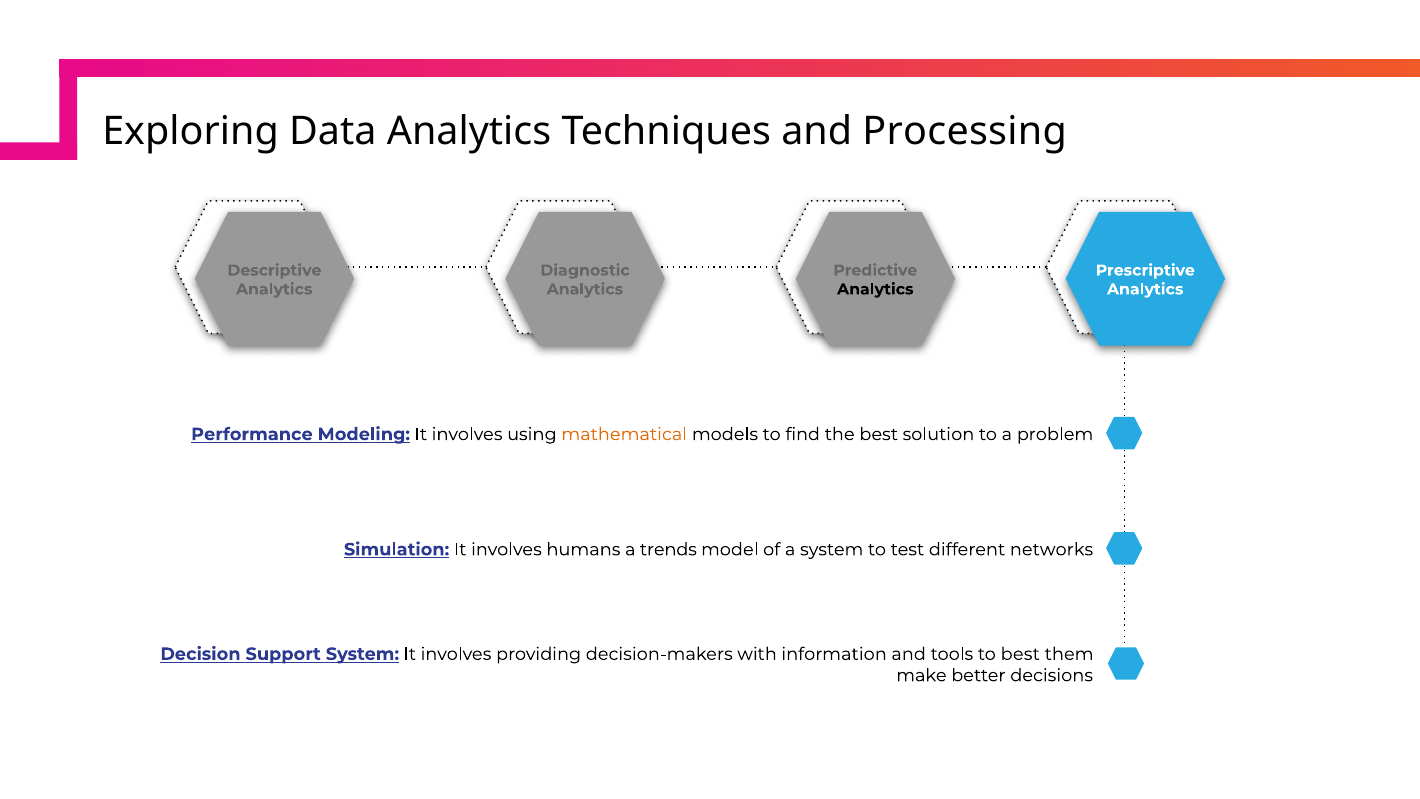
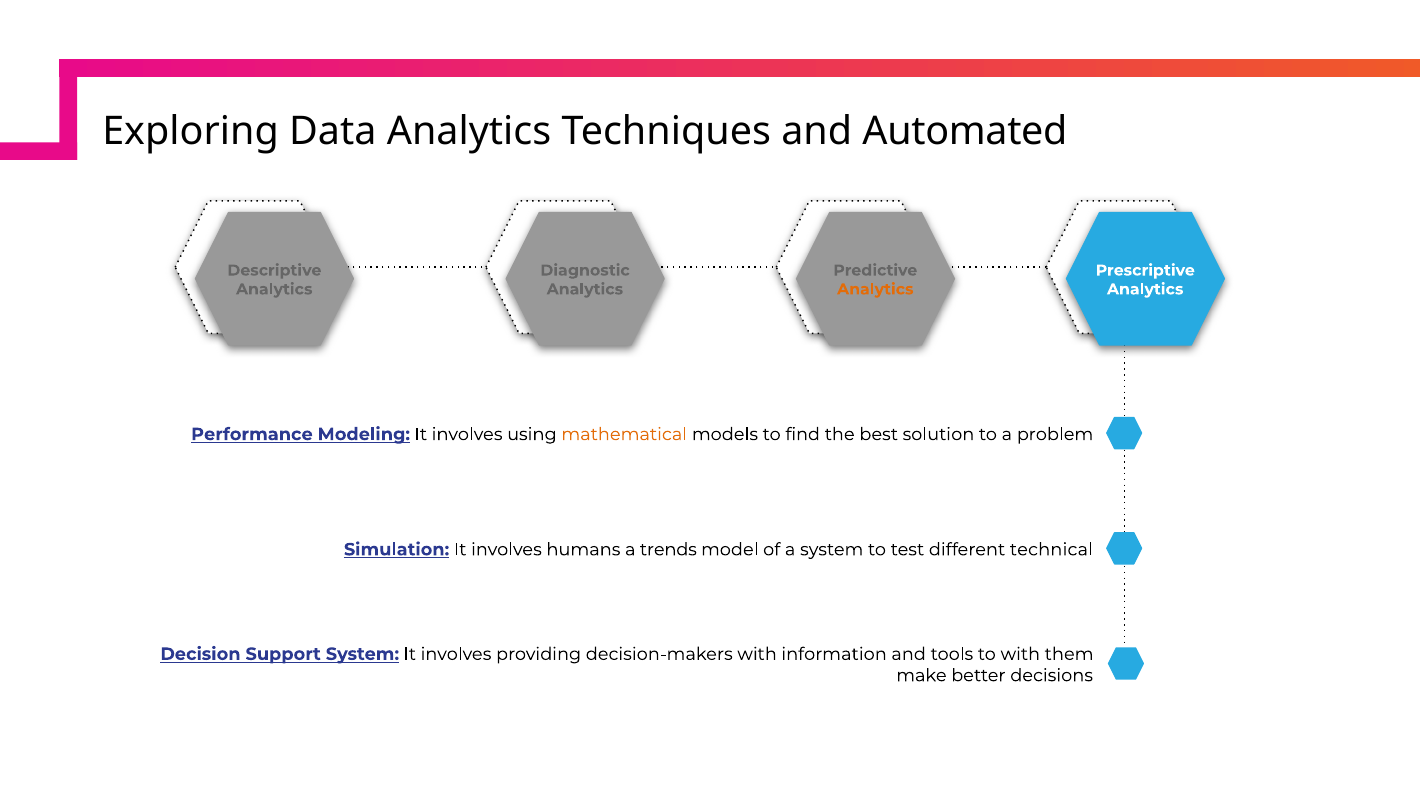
Processing: Processing -> Automated (965, 131)
Analytics colour: black -> orange (875, 289)
networks: networks -> technical (1051, 549)
to best: best -> with (1020, 654)
